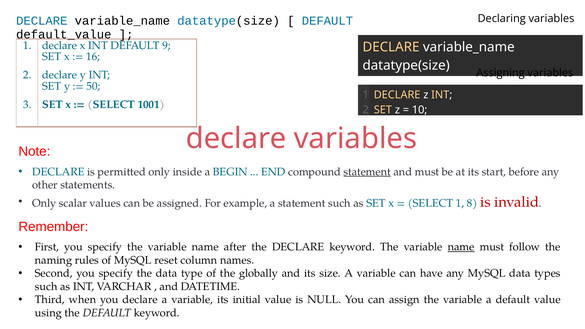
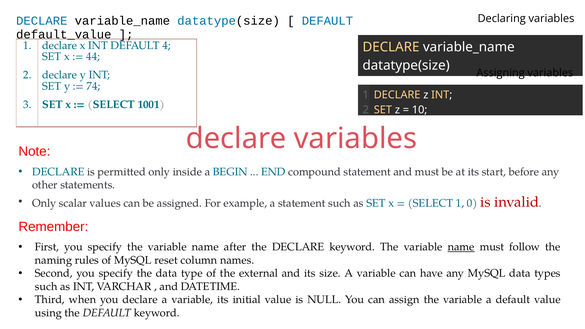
9: 9 -> 4 (166, 46)
16: 16 -> 44 (93, 57)
50: 50 -> 74 (93, 86)
statement underline: present -> none (367, 172)
8: 8 -> 0 (472, 203)
globally: globally -> external (259, 273)
